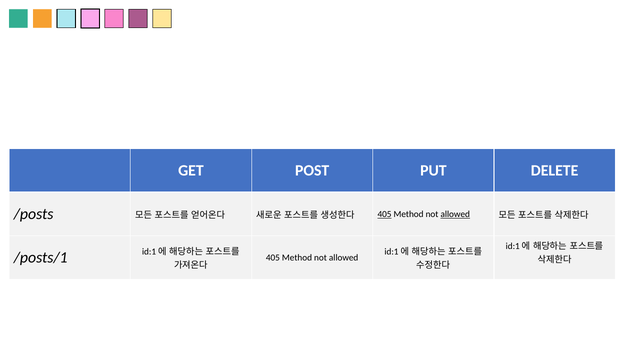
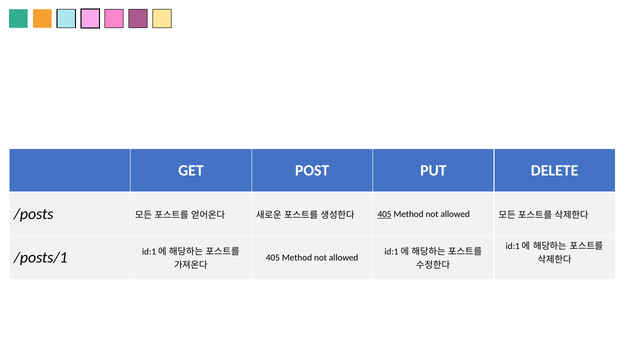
allowed underline: present -> none (455, 214)
